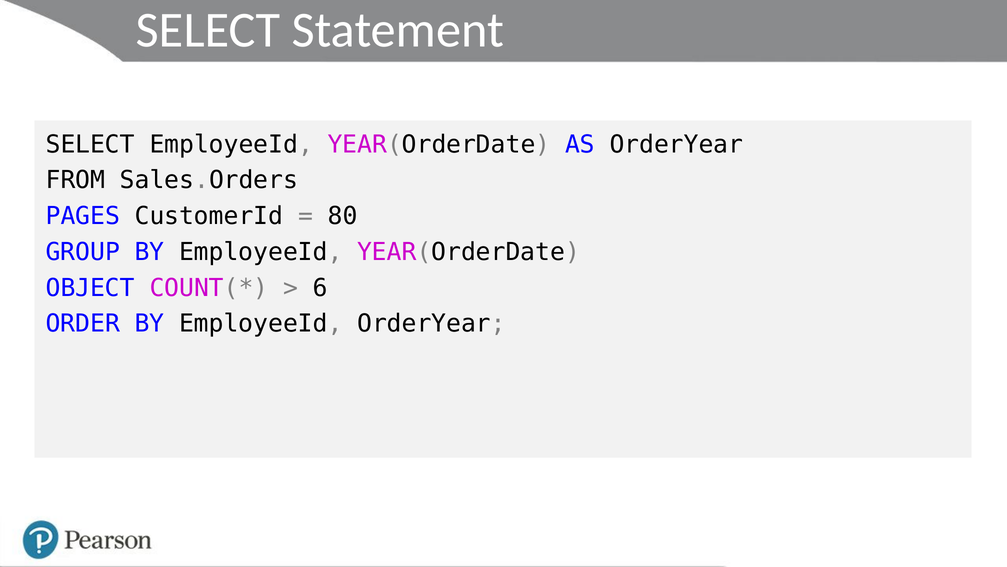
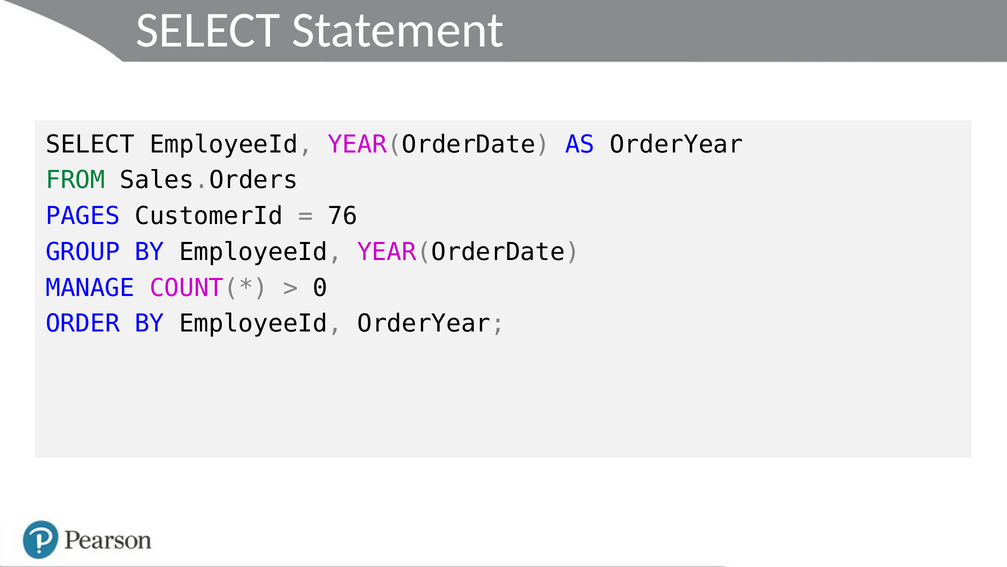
FROM colour: black -> green (75, 180)
80: 80 -> 76 (343, 216)
OBJECT: OBJECT -> MANAGE (90, 288)
6: 6 -> 0 (320, 288)
